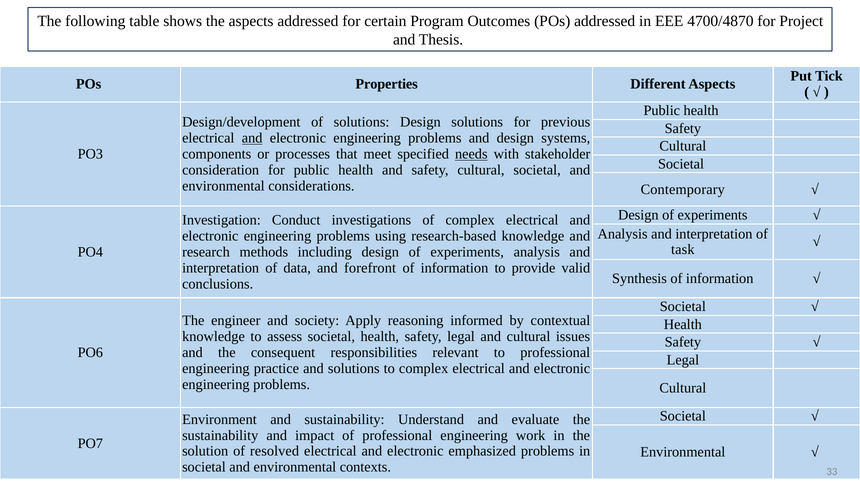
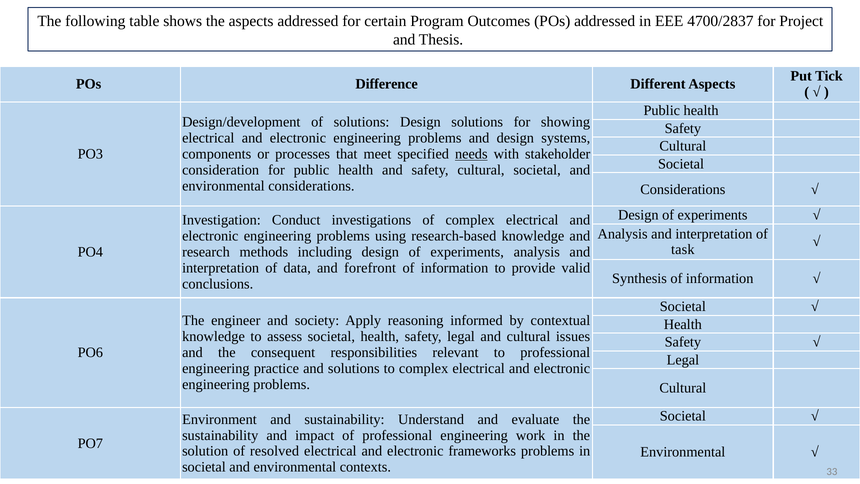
4700/4870: 4700/4870 -> 4700/2837 (720, 21)
Properties: Properties -> Difference (387, 84)
previous: previous -> showing (566, 122)
and underline: present -> none (252, 138)
Contemporary: Contemporary -> Considerations (683, 189)
emphasized: emphasized -> frameworks (482, 451)
